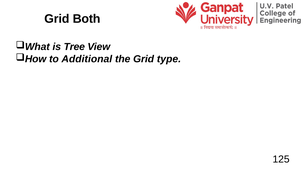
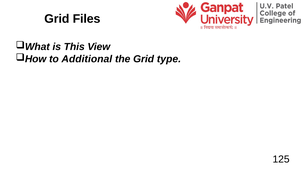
Both: Both -> Files (87, 19)
Tree: Tree -> This (74, 47)
